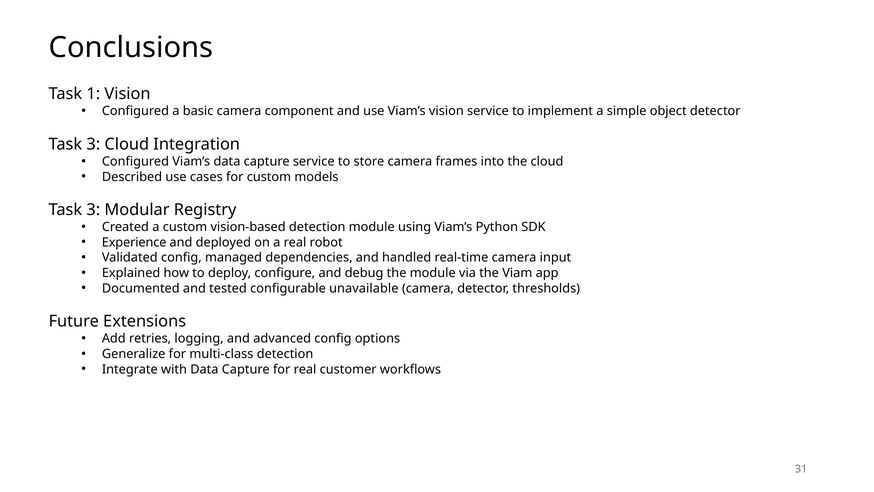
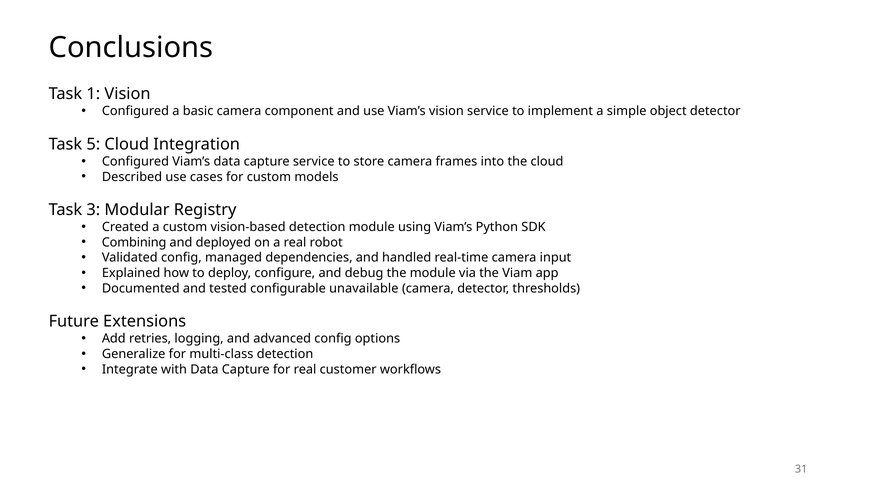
3: 3 -> 5 (93, 144)
Experience: Experience -> Combining (134, 242)
